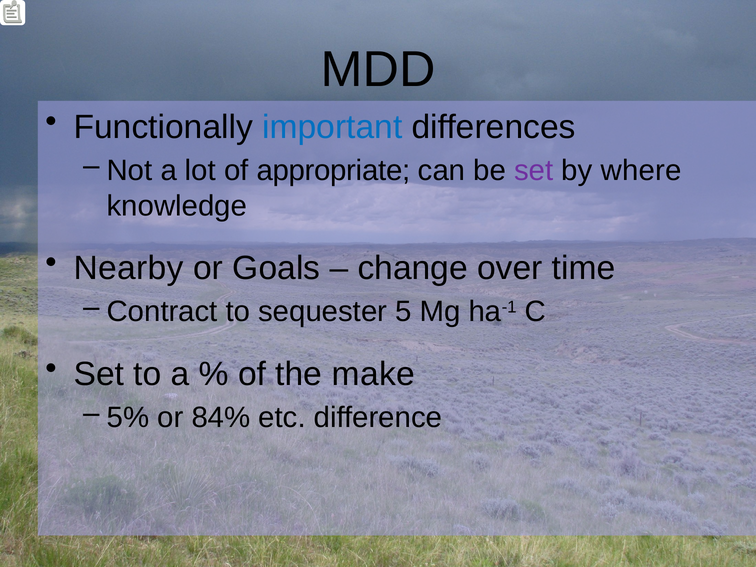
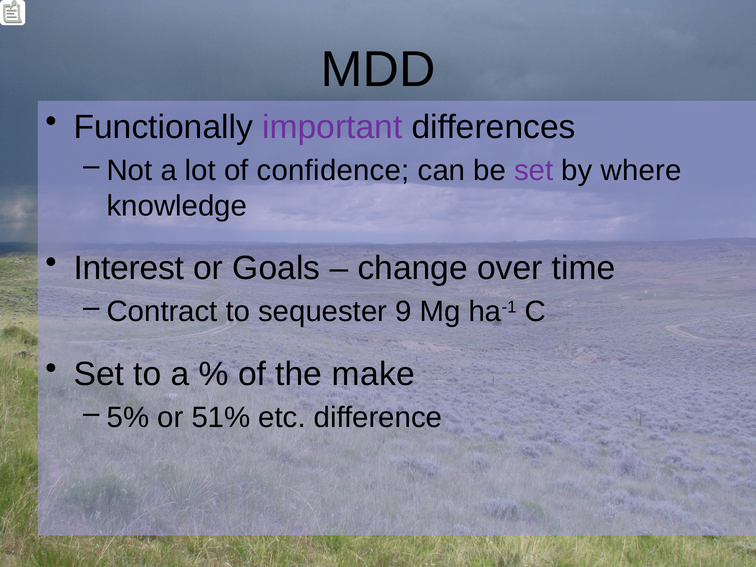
important colour: blue -> purple (332, 127)
appropriate: appropriate -> confidence (333, 171)
Nearby: Nearby -> Interest (129, 268)
5: 5 -> 9 (403, 312)
84%: 84% -> 51% (221, 418)
